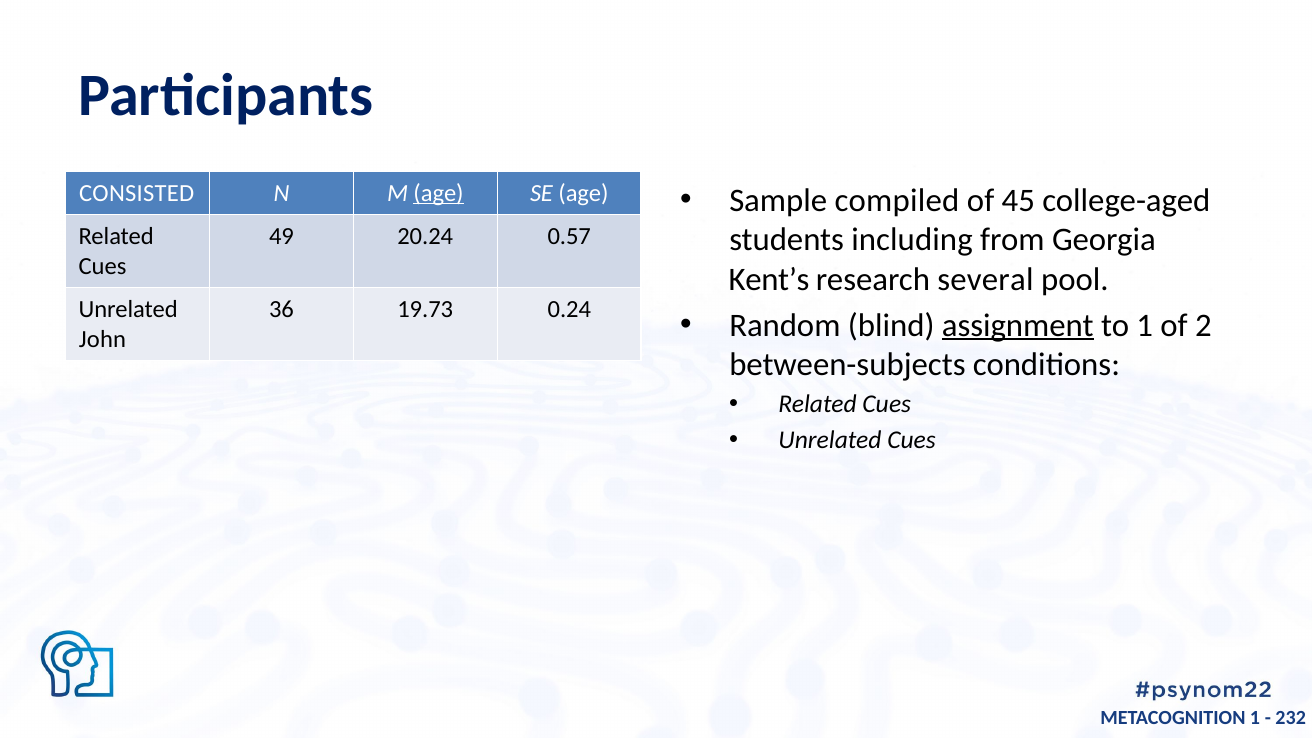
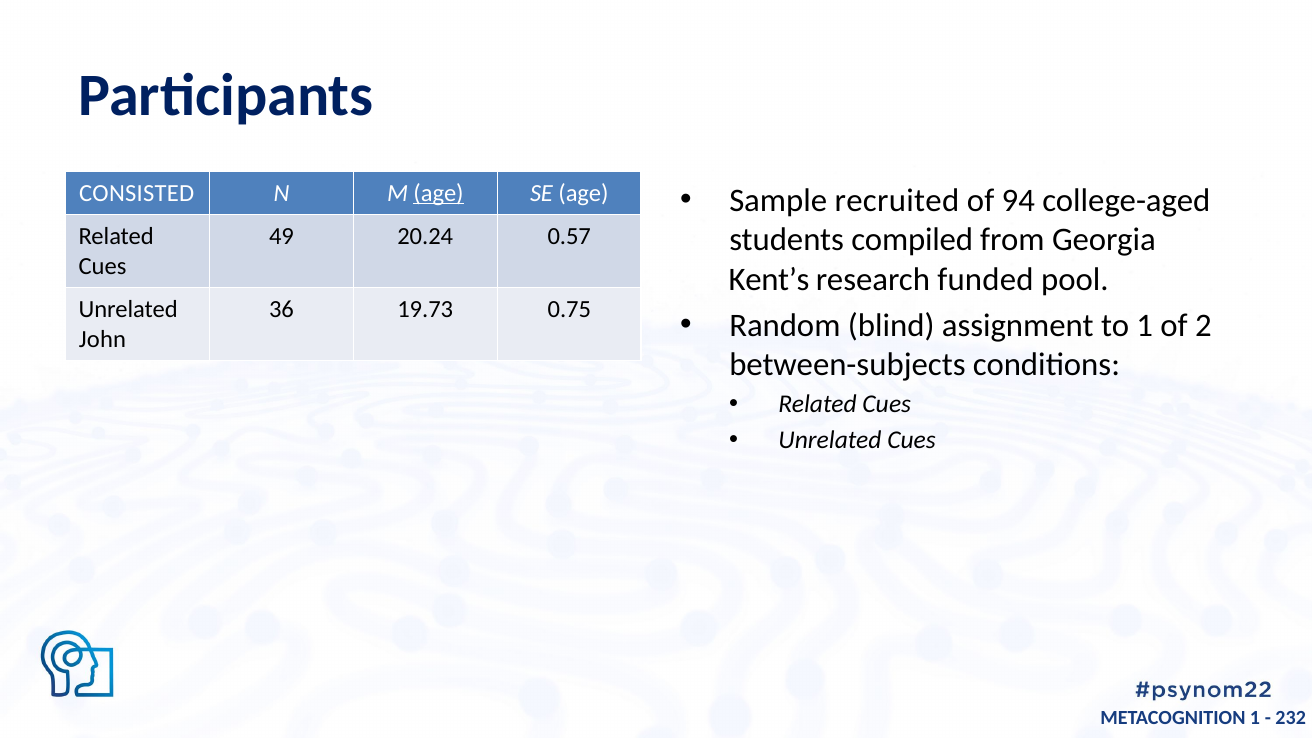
compiled: compiled -> recruited (897, 201)
45: 45 -> 94 (1018, 201)
including: including -> compiled (912, 240)
several: several -> funded (985, 279)
0.24: 0.24 -> 0.75 (569, 309)
assignment underline: present -> none (1018, 325)
